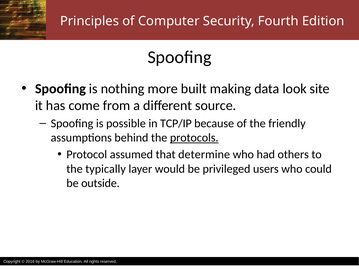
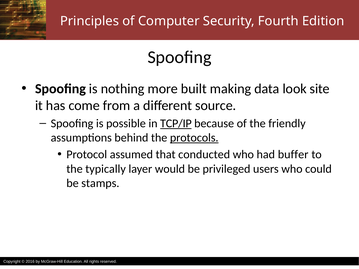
TCP/IP underline: none -> present (176, 124)
determine: determine -> conducted (204, 155)
others: others -> buffer (293, 155)
outside: outside -> stamps (100, 183)
